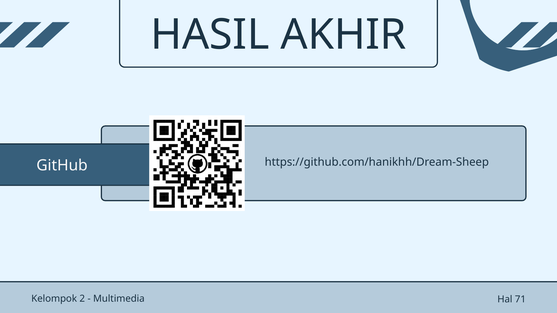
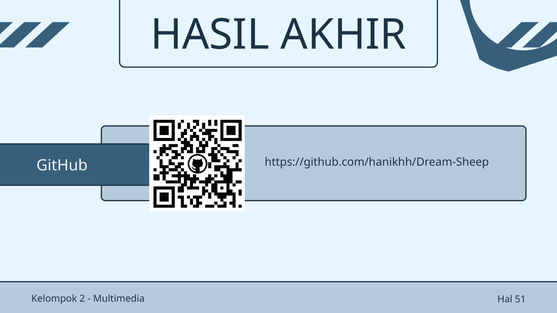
71: 71 -> 51 (520, 299)
